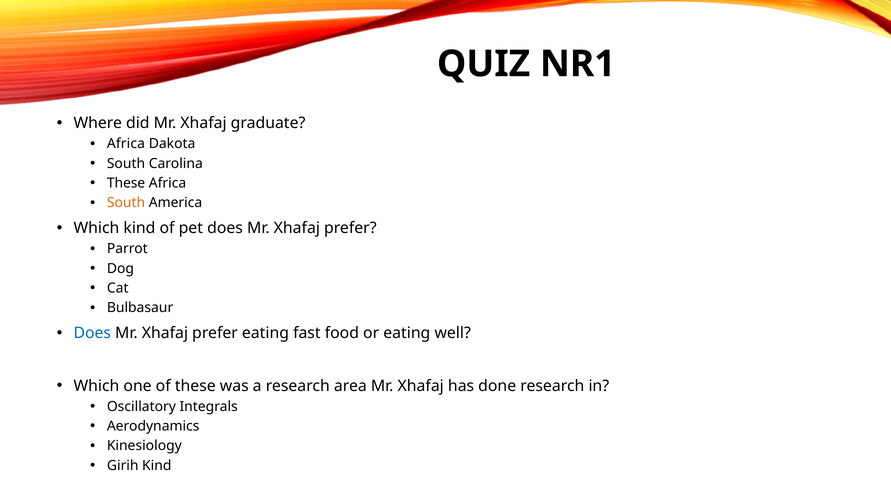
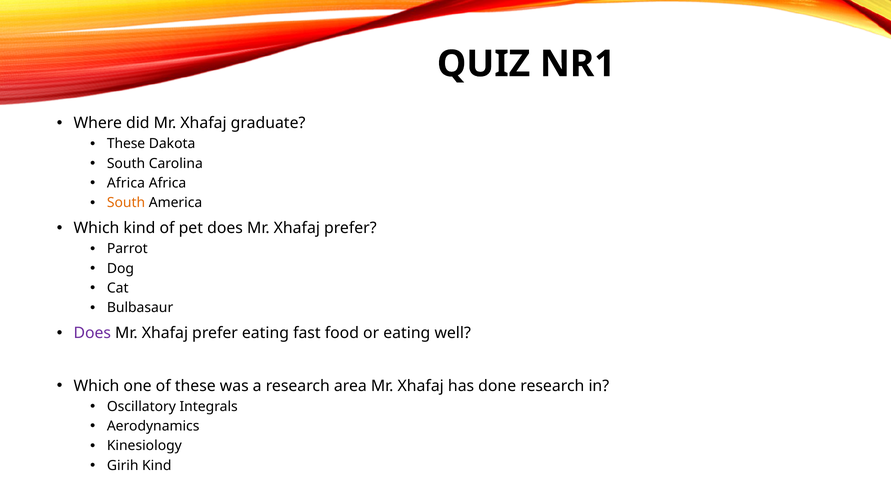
Africa: Africa -> These (126, 144)
These: These -> Africa (126, 183)
Does colour: blue -> purple (92, 333)
